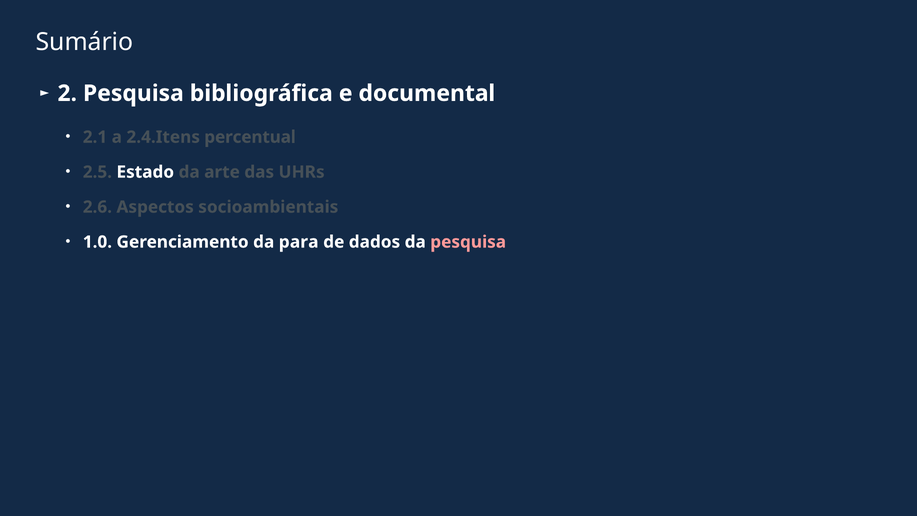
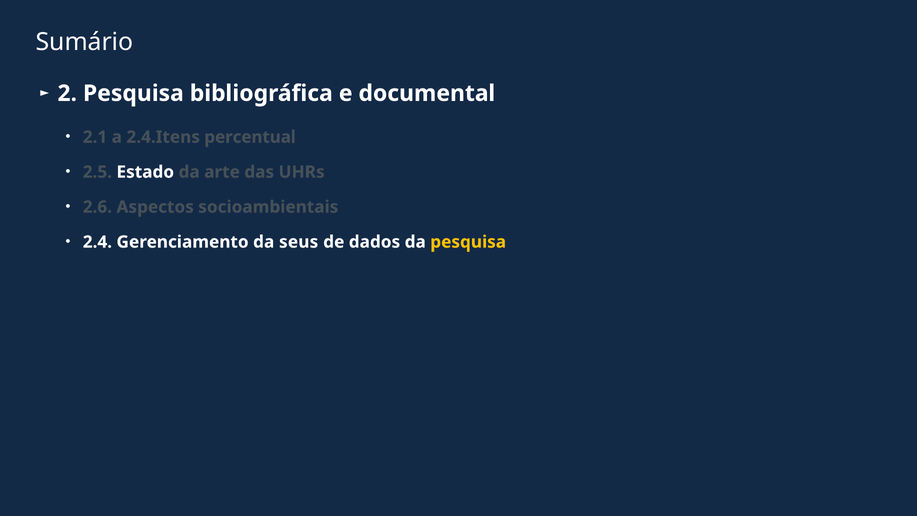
1.0: 1.0 -> 2.4 (97, 242)
para: para -> seus (299, 242)
pesquisa colour: pink -> yellow (468, 242)
